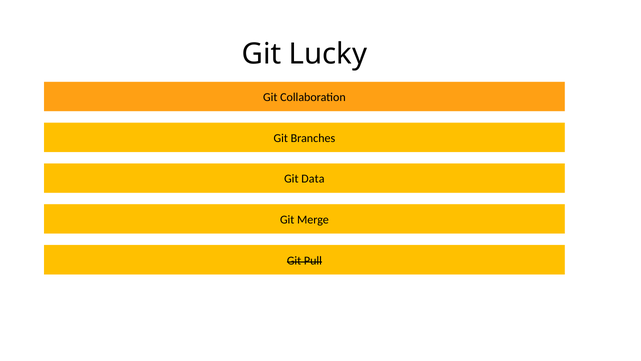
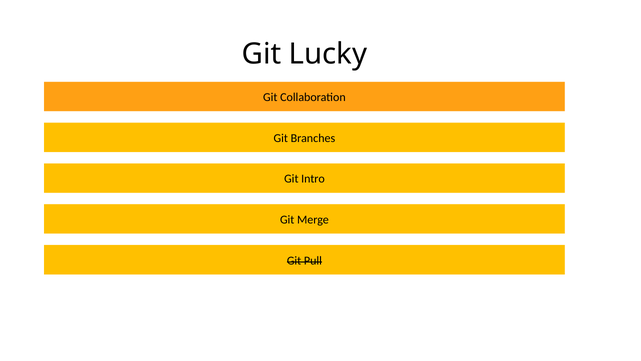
Data: Data -> Intro (313, 179)
